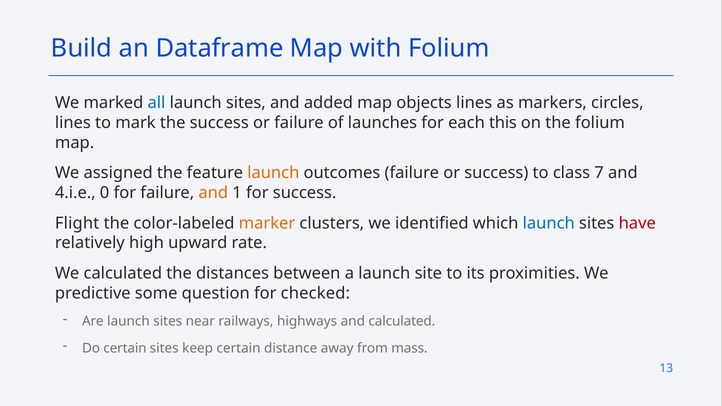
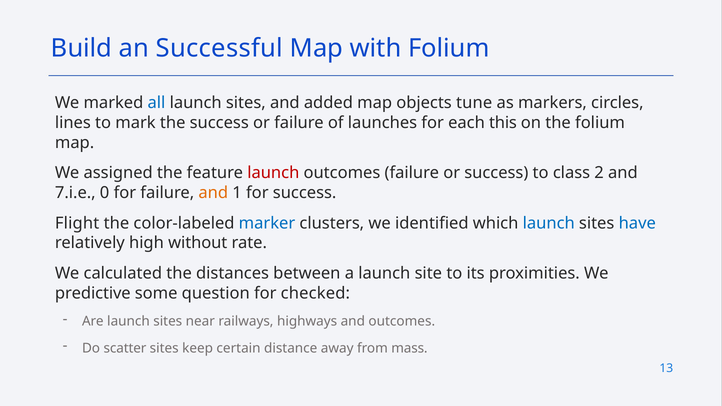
Dataframe: Dataframe -> Successful (219, 48)
objects lines: lines -> tune (474, 103)
launch colour: orange -> red (273, 173)
7: 7 -> 2 (599, 173)
4.i.e: 4.i.e -> 7.i.e (75, 193)
marker colour: orange -> blue (267, 223)
have colour: red -> blue (637, 223)
upward: upward -> without (198, 243)
and calculated: calculated -> outcomes (402, 322)
Do certain: certain -> scatter (125, 348)
